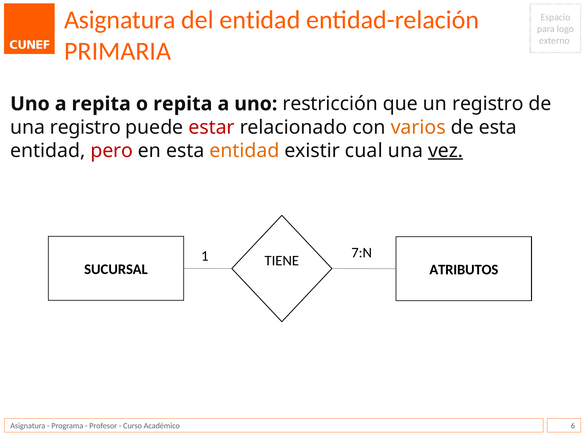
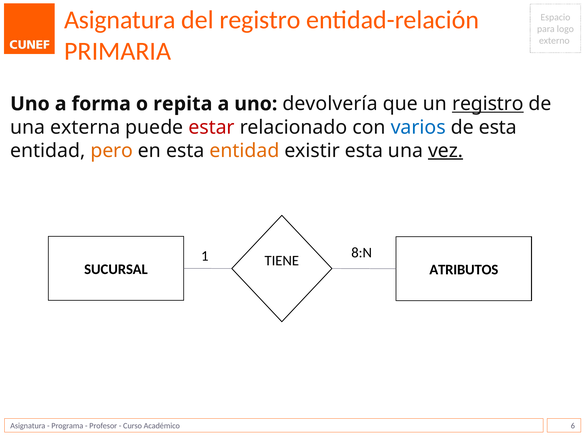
del entidad: entidad -> registro (260, 20)
a repita: repita -> forma (101, 104)
restricción: restricción -> devolvería (330, 104)
registro underline: none -> present (488, 104)
una registro: registro -> externa (85, 127)
varios colour: orange -> blue (418, 127)
pero colour: red -> orange (112, 151)
existir cual: cual -> esta (364, 151)
7:N: 7:N -> 8:N (362, 253)
